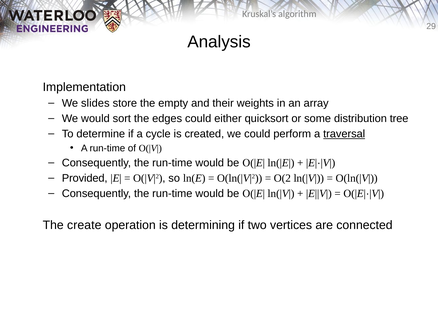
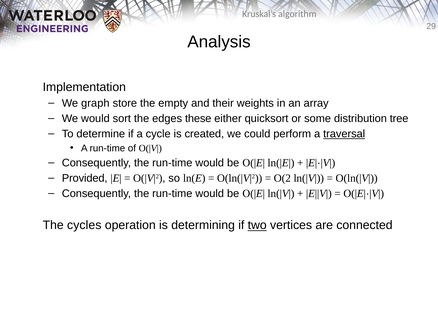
slides: slides -> graph (95, 103)
edges could: could -> these (198, 118)
create: create -> cycles (84, 225)
two underline: none -> present (257, 225)
